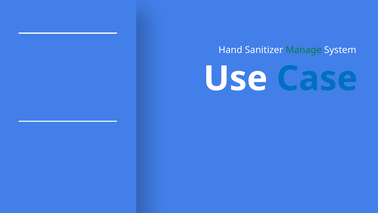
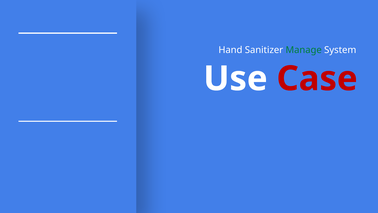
Case colour: blue -> red (317, 79)
